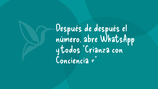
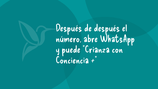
todos: todos -> puede (71, 49)
